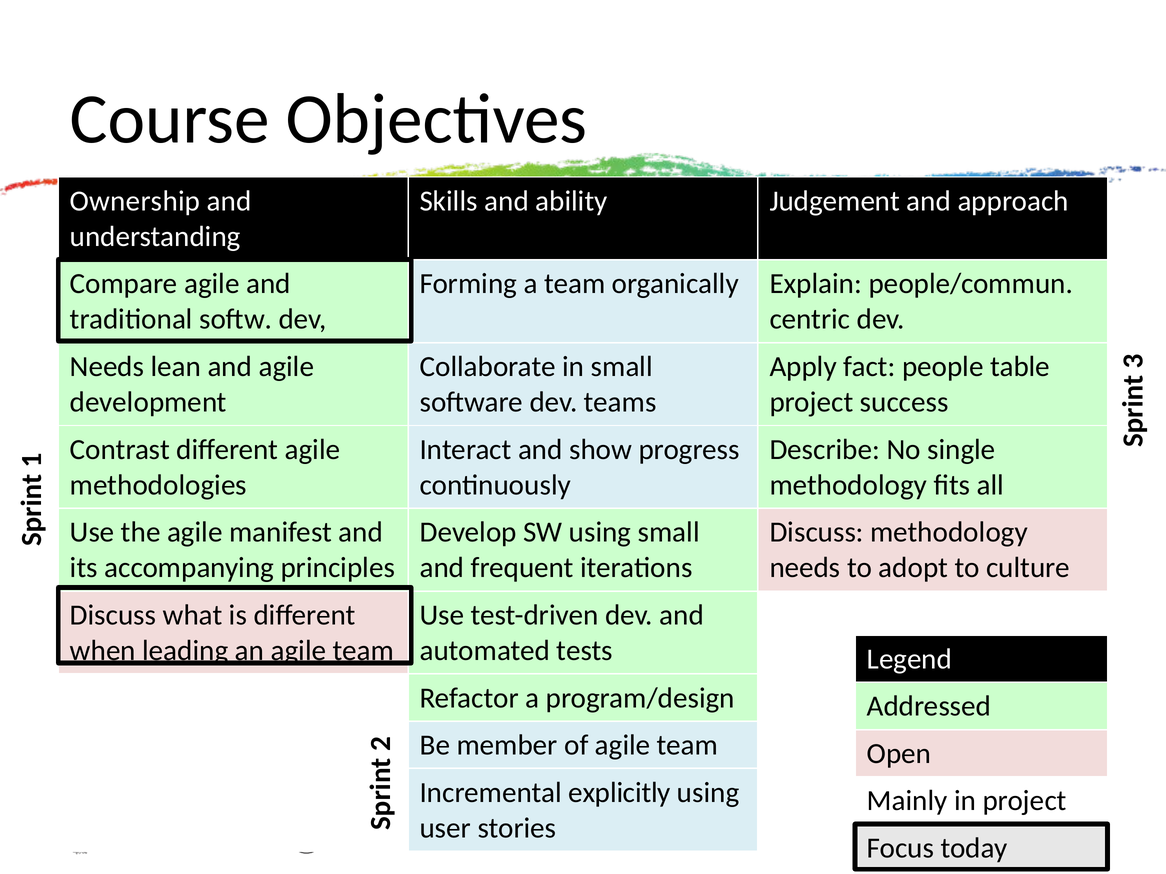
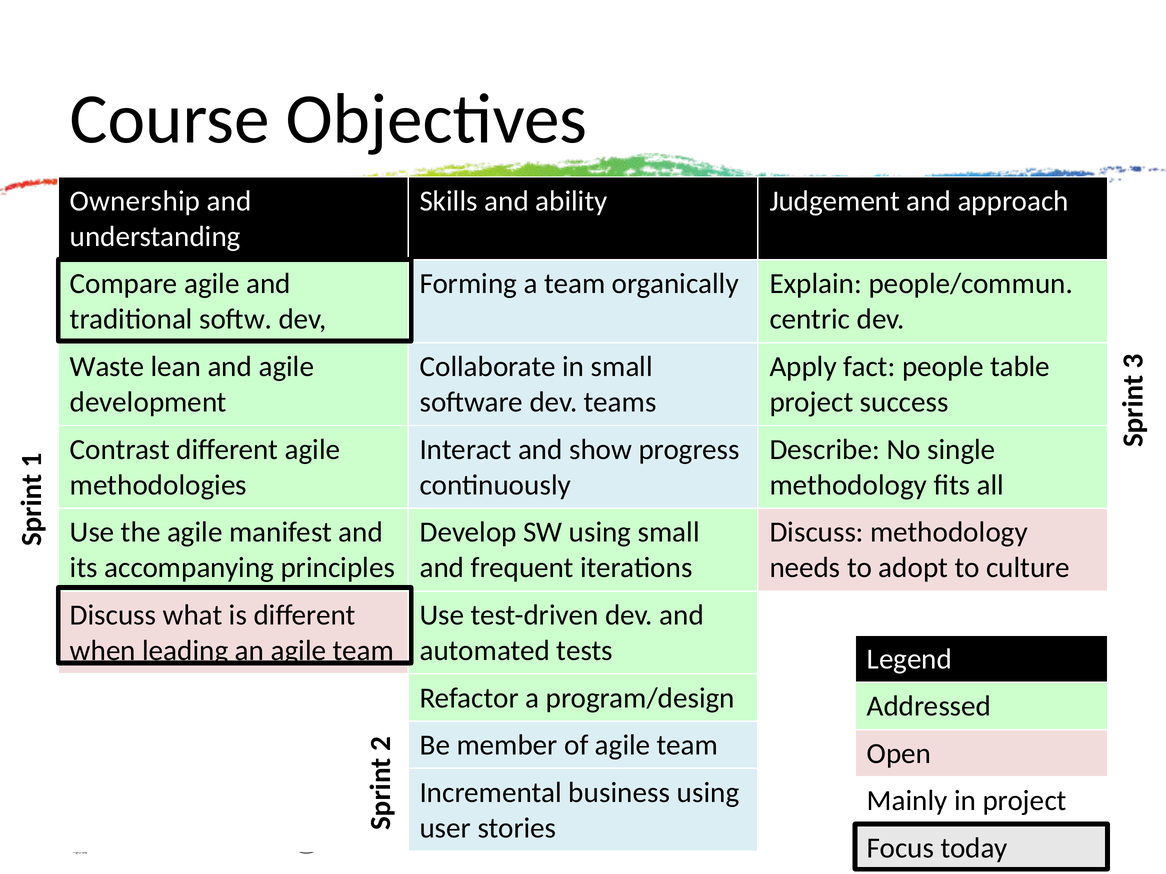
Needs: Needs -> Waste (107, 367)
explicitly: explicitly -> business (619, 793)
